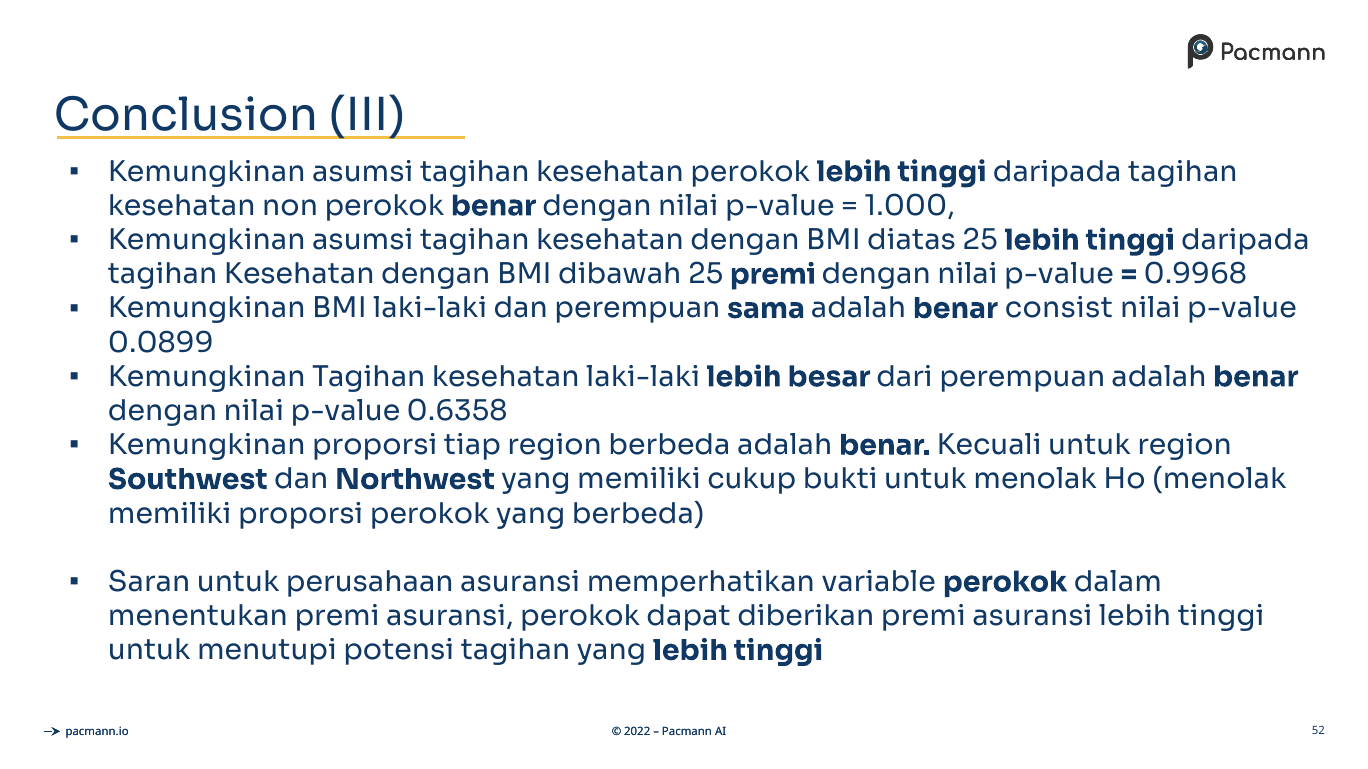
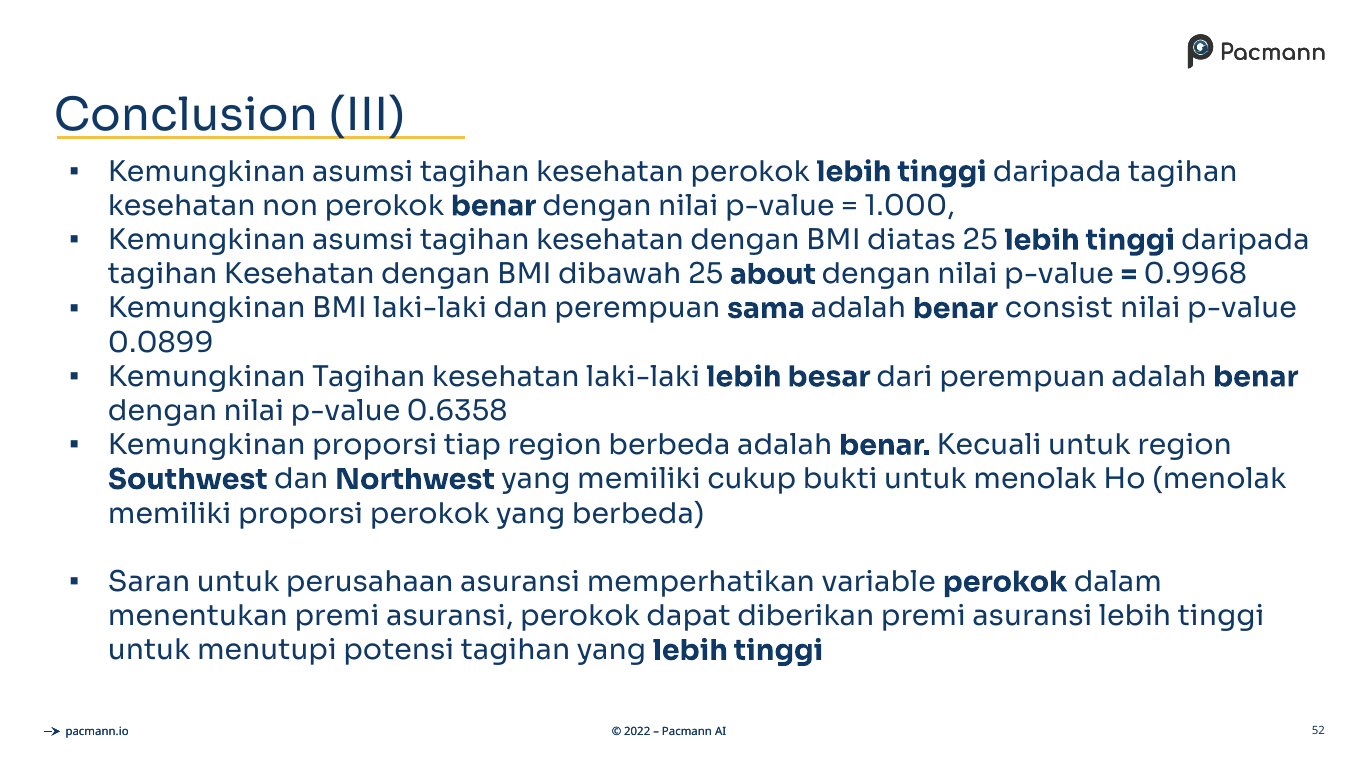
25 premi: premi -> about (773, 274)
